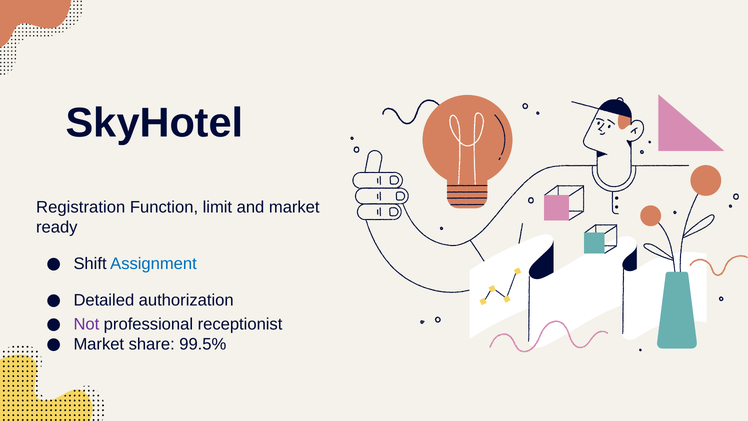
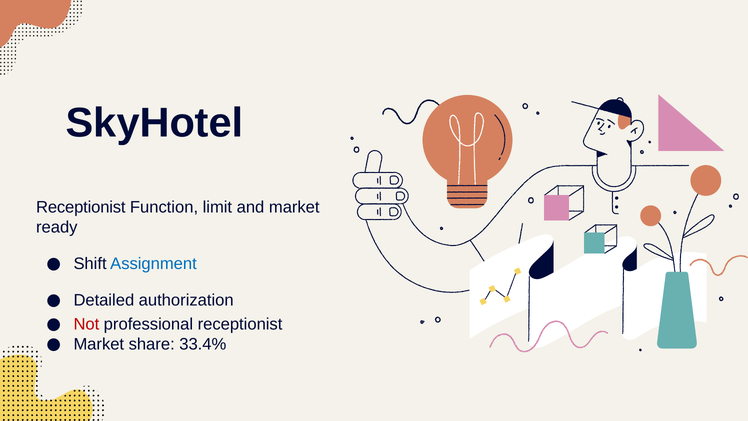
Registration: Registration -> Receptionist (81, 207)
Not colour: purple -> red (86, 324)
99.5%: 99.5% -> 33.4% (203, 344)
